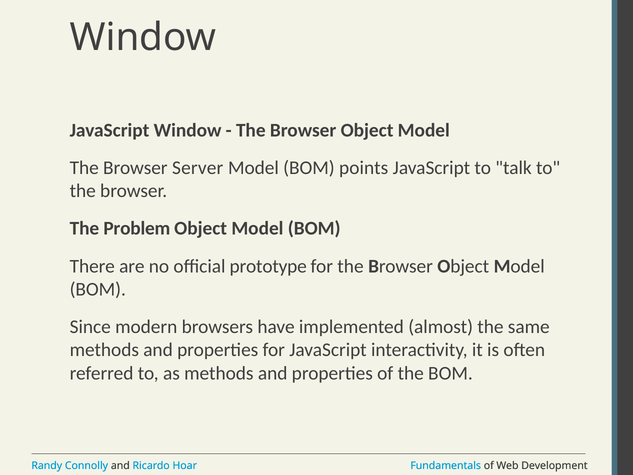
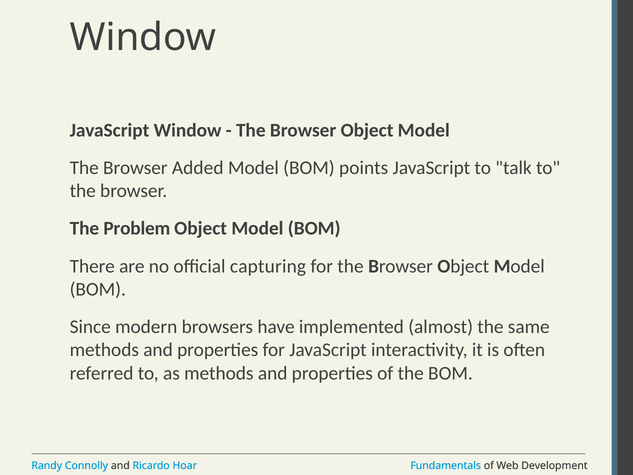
Server: Server -> Added (198, 168)
prototype: prototype -> capturing (268, 266)
